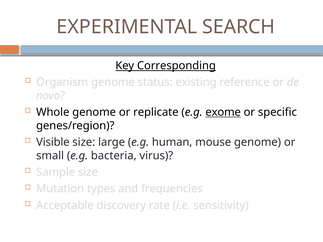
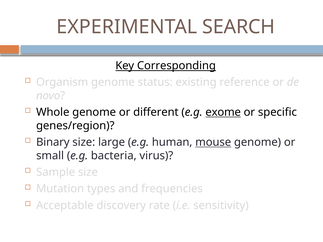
replicate: replicate -> different (156, 112)
Visible: Visible -> Binary (53, 142)
mouse underline: none -> present (213, 142)
